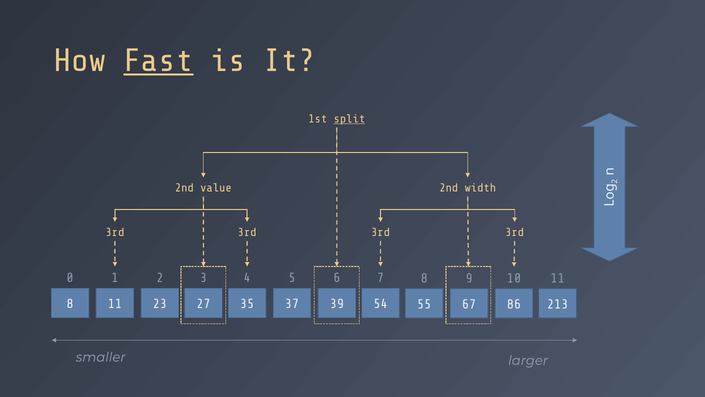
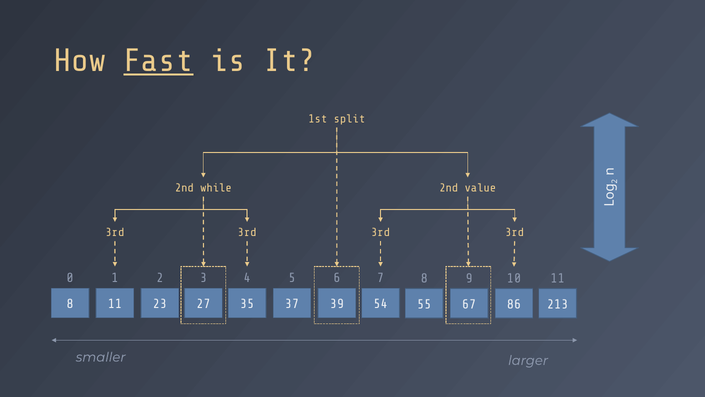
split underline: present -> none (349, 119)
value: value -> while (216, 188)
width: width -> value (480, 188)
